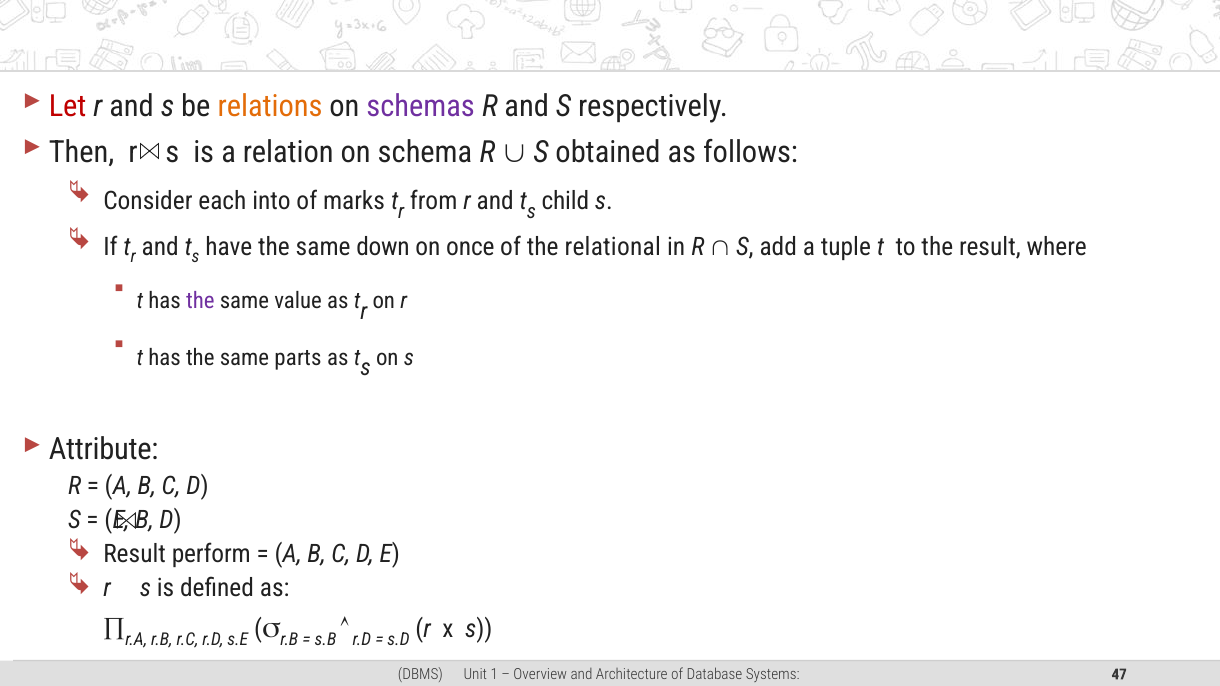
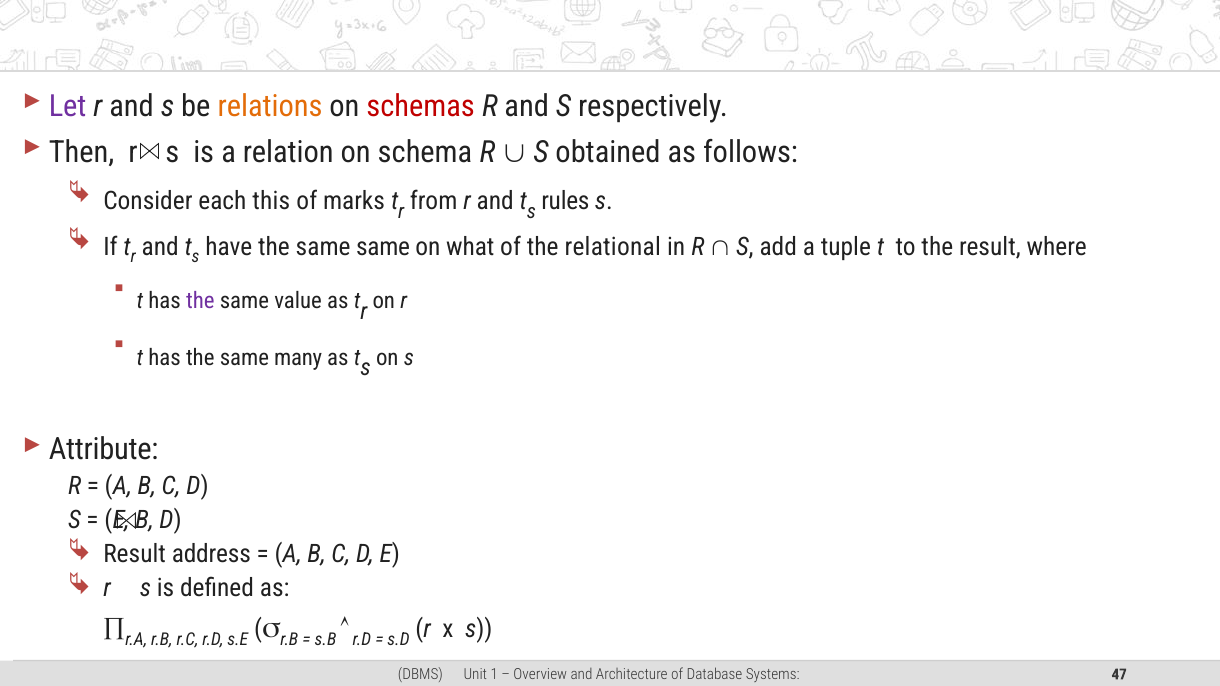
Let colour: red -> purple (68, 106)
schemas colour: purple -> red (421, 106)
into: into -> this (271, 202)
child: child -> rules (565, 202)
same down: down -> same (383, 247)
once: once -> what (470, 247)
parts: parts -> many (298, 358)
perform: perform -> address (211, 554)
